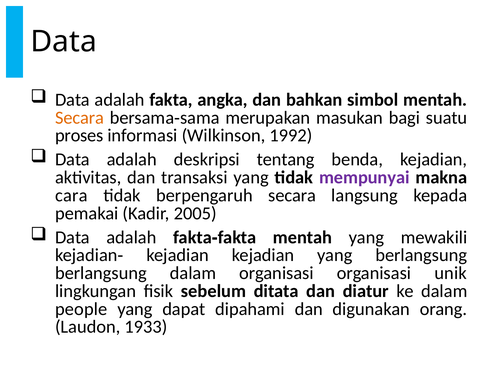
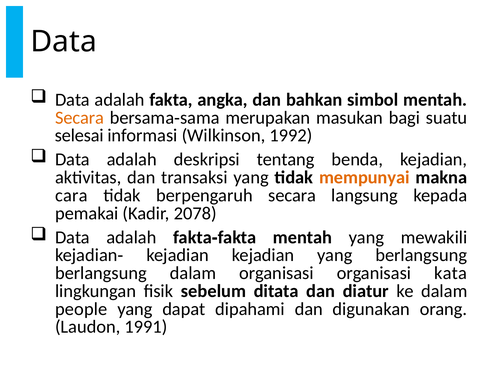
proses: proses -> selesai (79, 136)
mempunyai colour: purple -> orange (364, 178)
2005: 2005 -> 2078 (195, 213)
unik: unik -> kata (451, 273)
1933: 1933 -> 1991 (146, 327)
